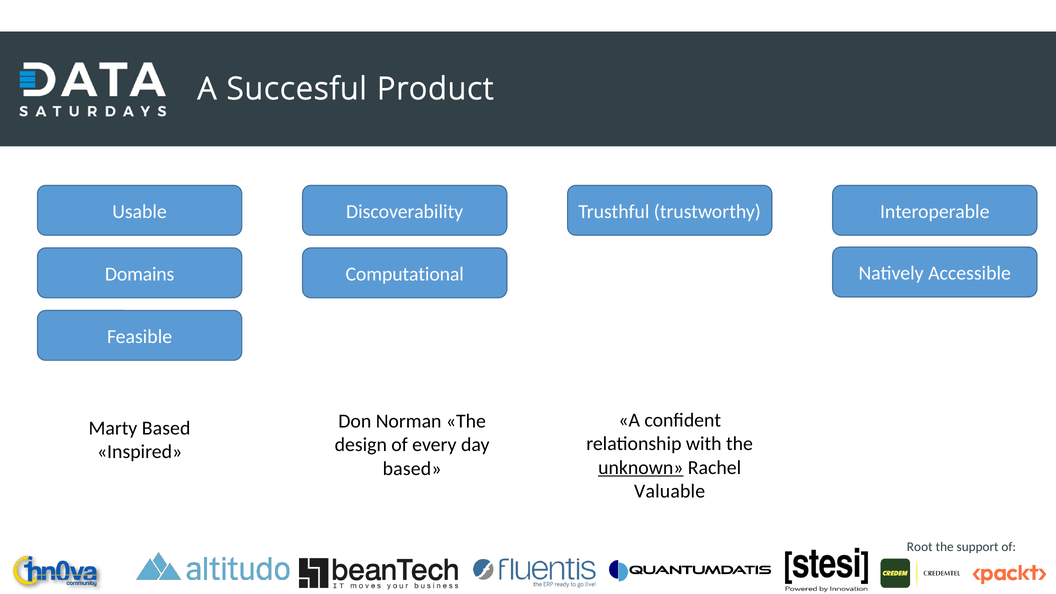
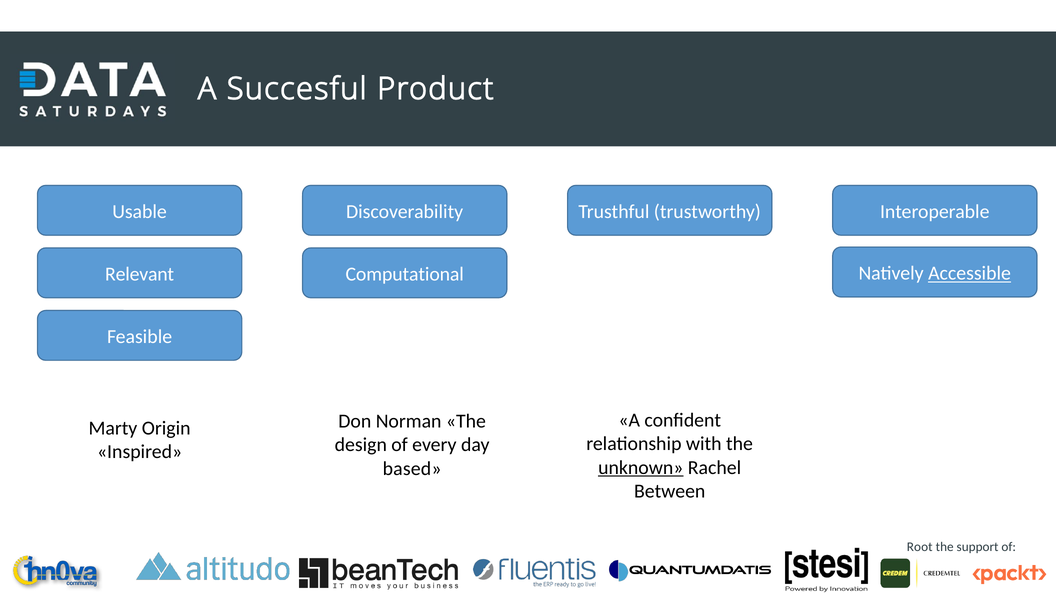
Accessible underline: none -> present (970, 273)
Domains: Domains -> Relevant (140, 274)
Marty Based: Based -> Origin (166, 428)
Valuable: Valuable -> Between (670, 491)
